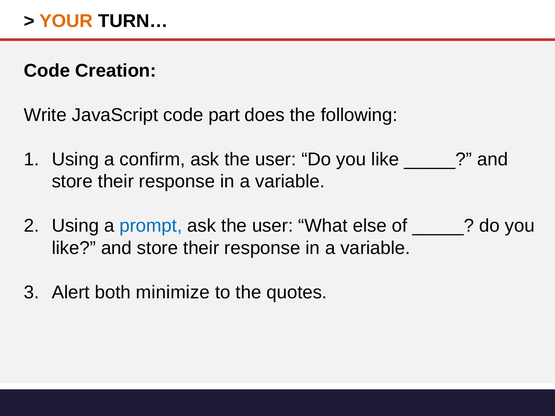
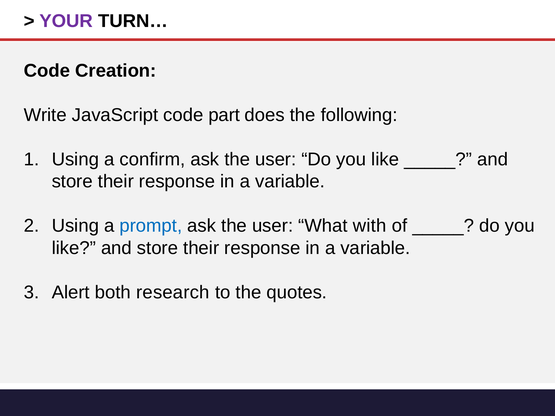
YOUR colour: orange -> purple (66, 21)
else: else -> with (370, 226)
minimize: minimize -> research (173, 293)
